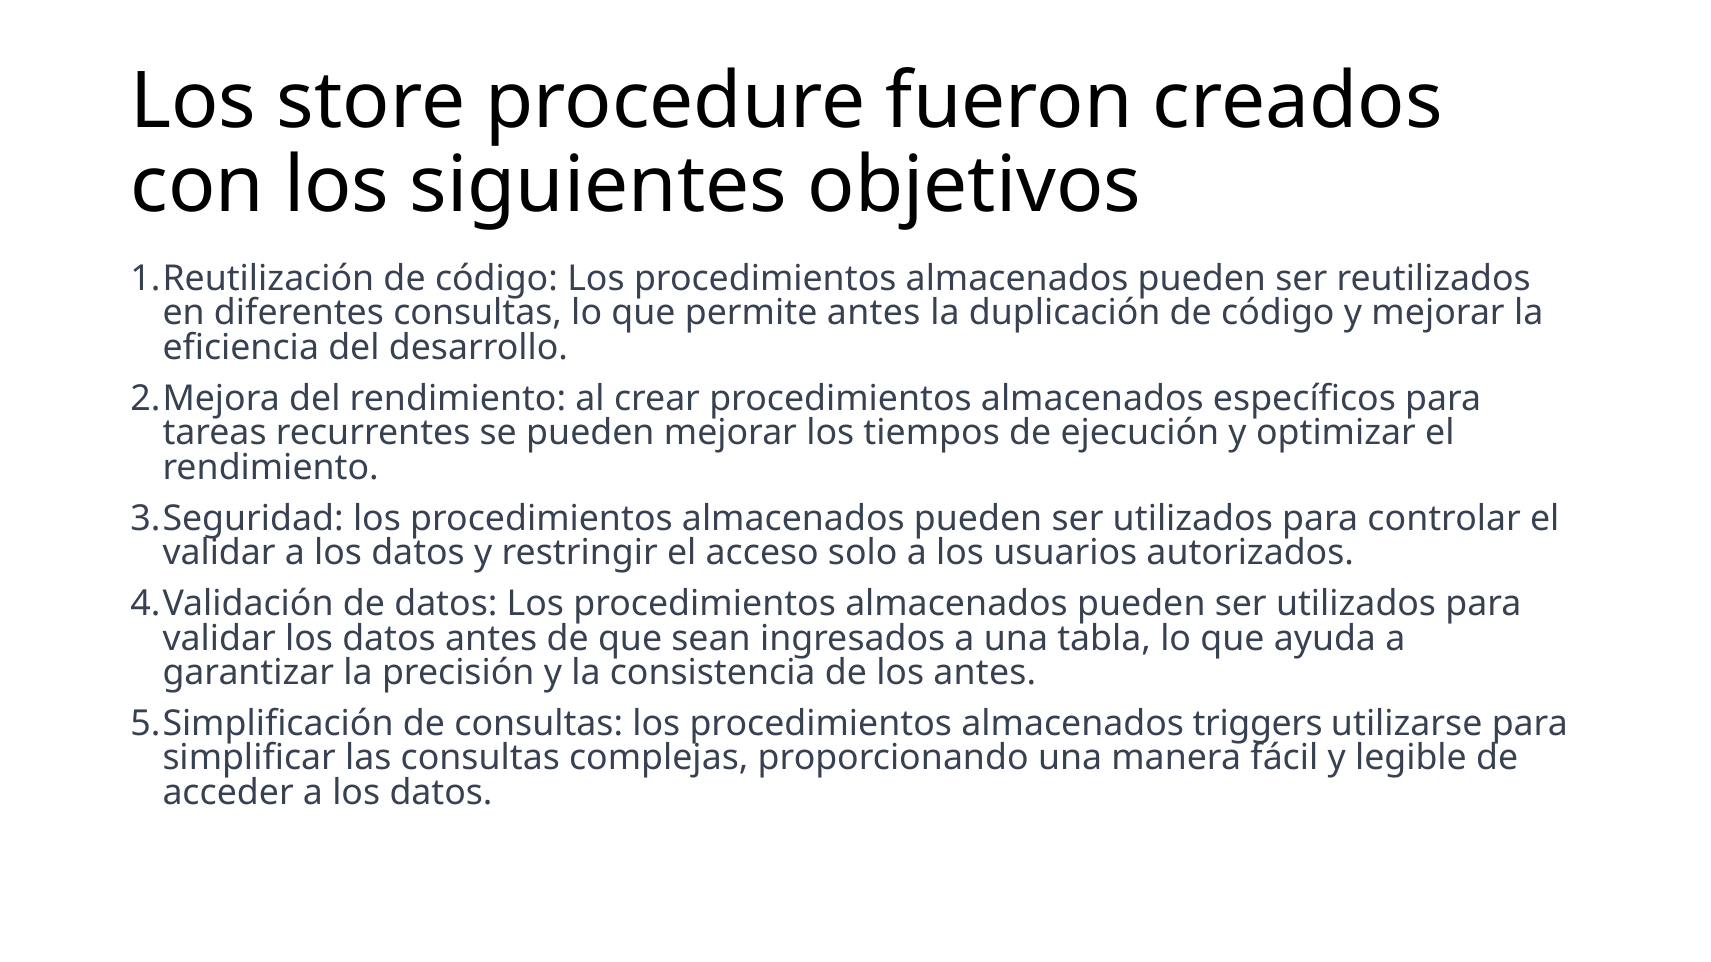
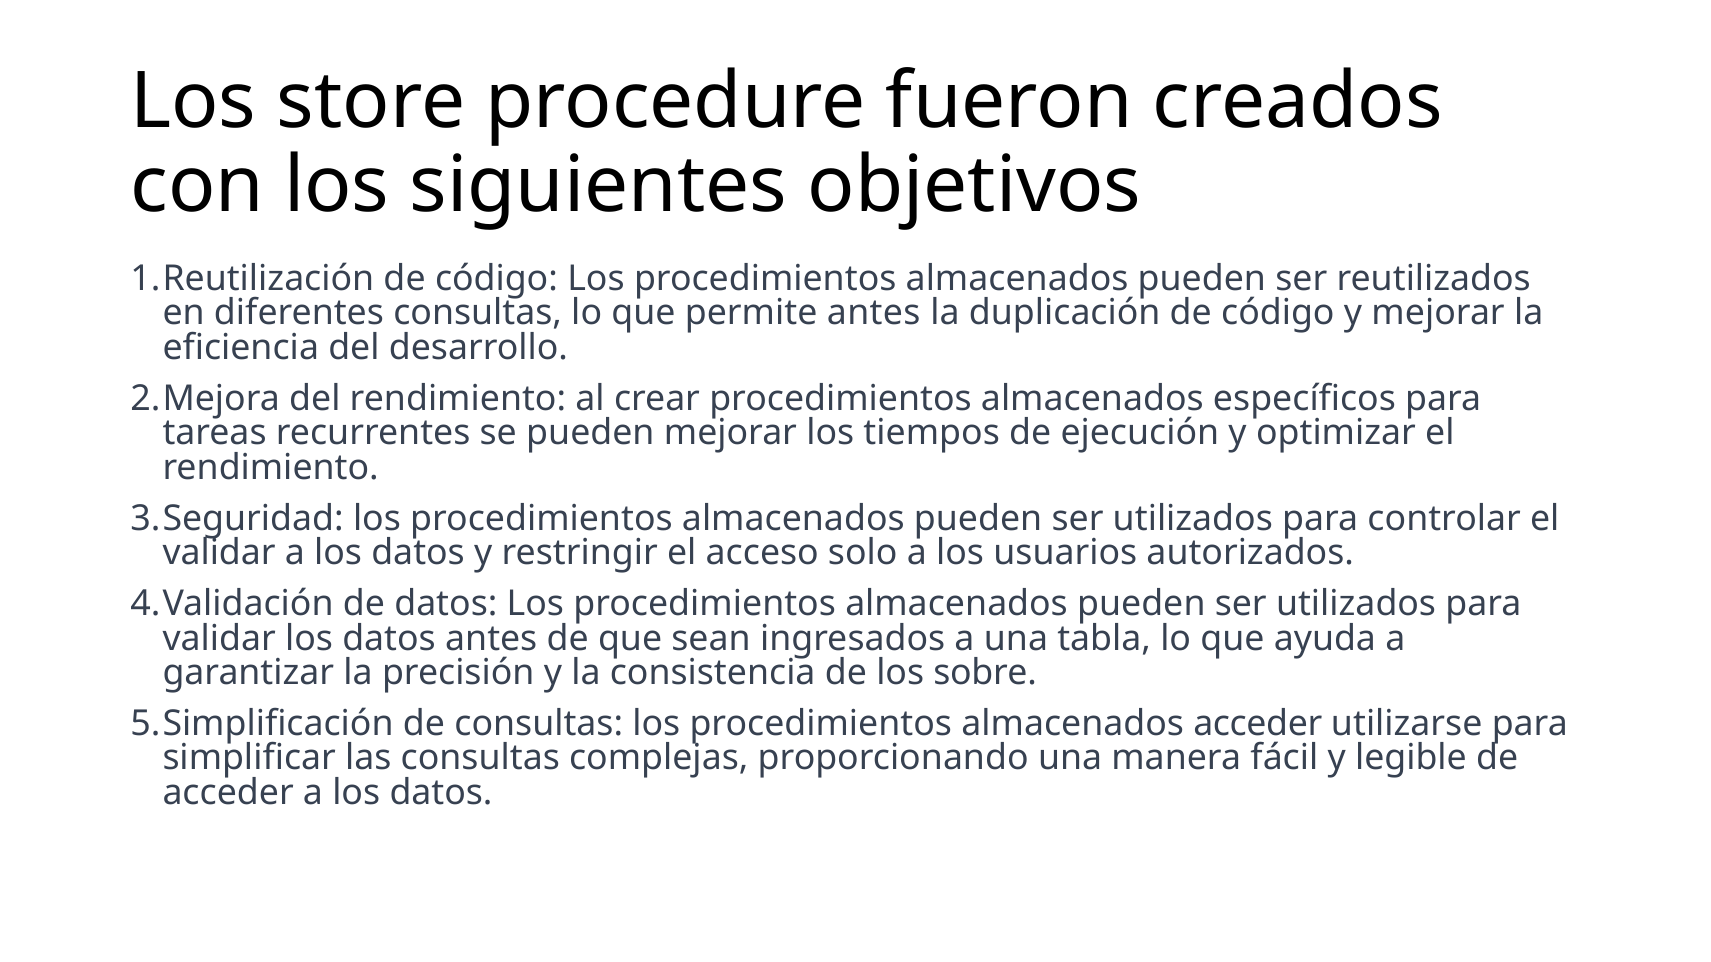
los antes: antes -> sobre (985, 673)
almacenados triggers: triggers -> acceder (1258, 724)
